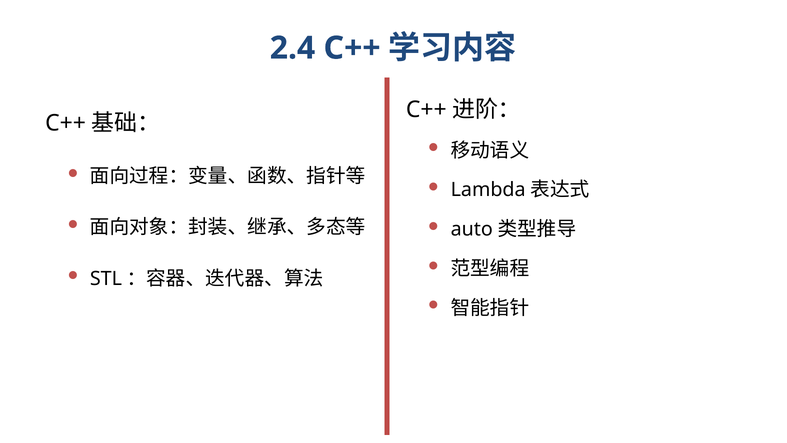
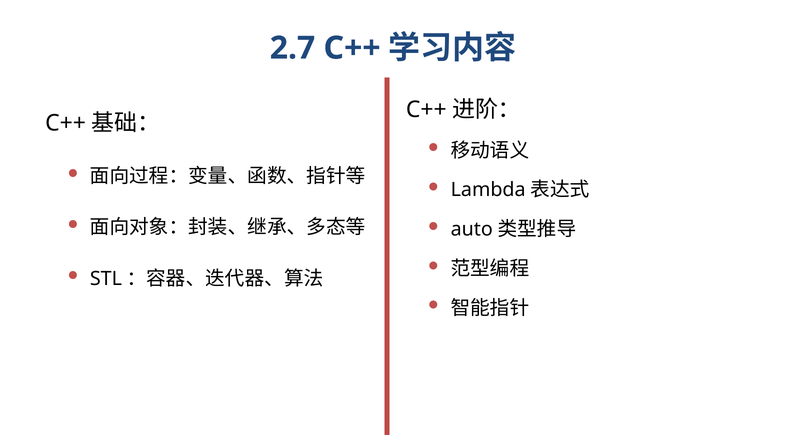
2.4: 2.4 -> 2.7 (293, 48)
